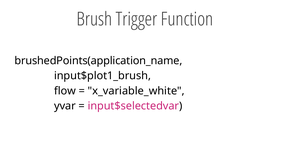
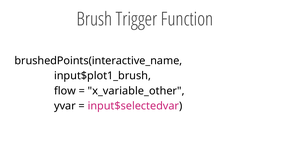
brushedPoints(application_name: brushedPoints(application_name -> brushedPoints(interactive_name (98, 61)
x_variable_white: x_variable_white -> x_variable_other (136, 91)
